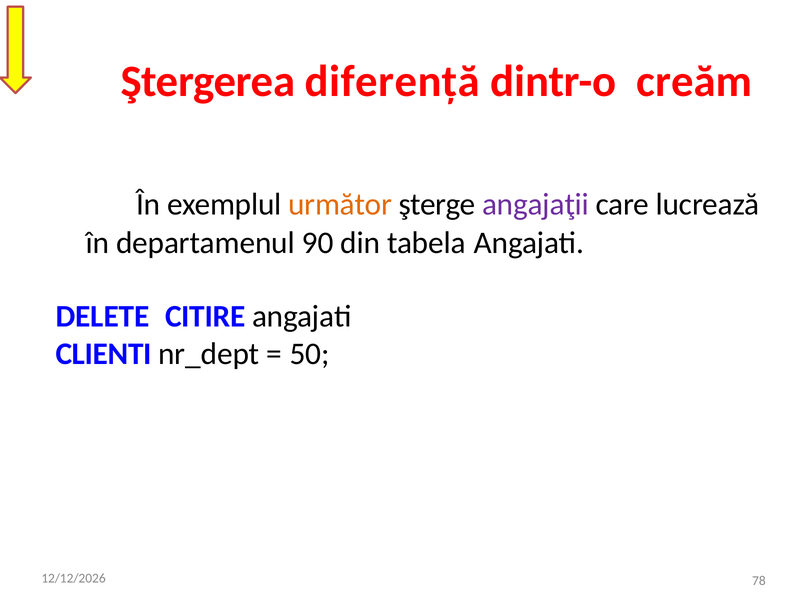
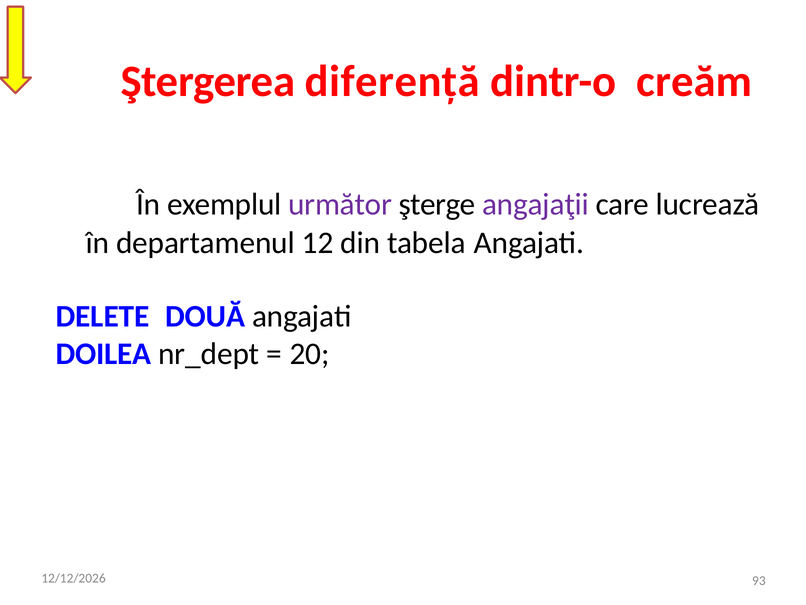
următor colour: orange -> purple (340, 204)
90: 90 -> 12 (318, 243)
CITIRE: CITIRE -> DOUĂ (205, 316)
CLIENTI: CLIENTI -> DOILEA (104, 354)
50: 50 -> 20 (310, 354)
78: 78 -> 93 (759, 580)
